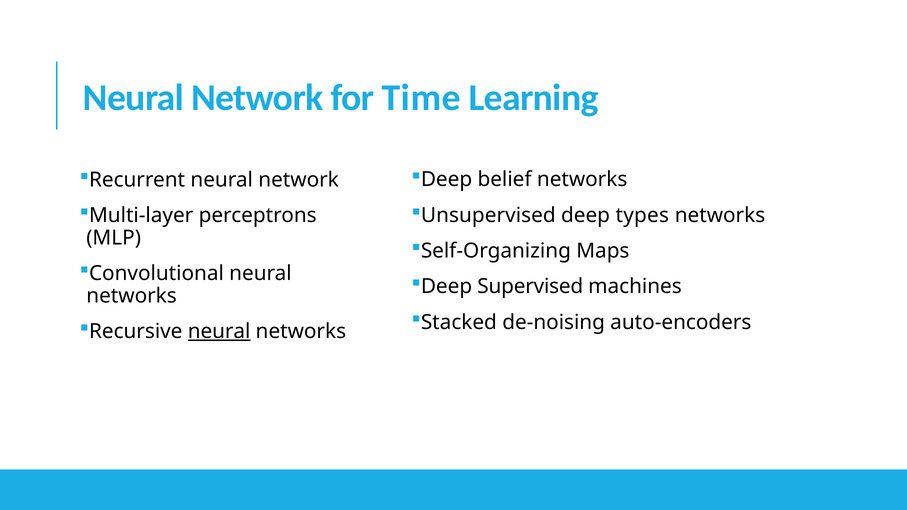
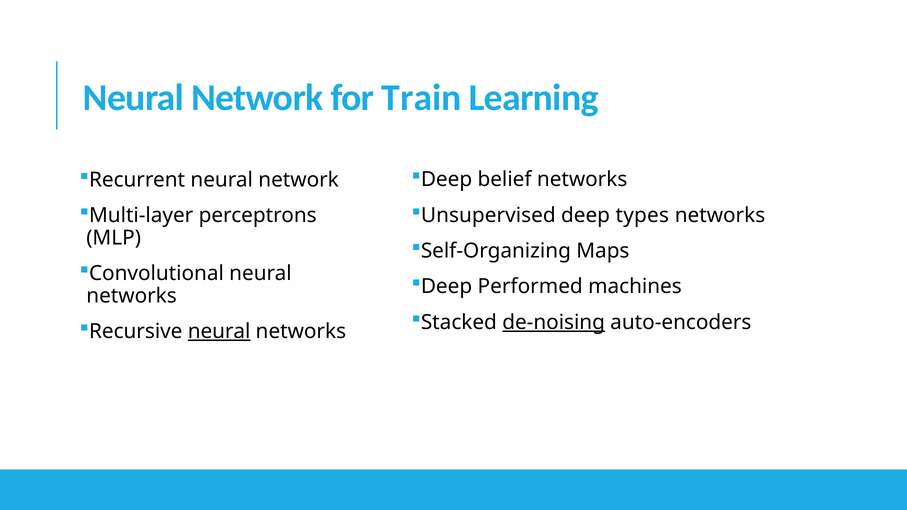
Time: Time -> Train (422, 98)
Supervised: Supervised -> Performed (530, 287)
de-noising underline: none -> present (554, 322)
